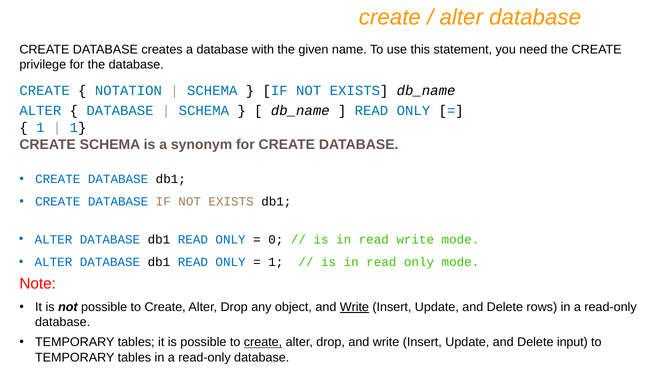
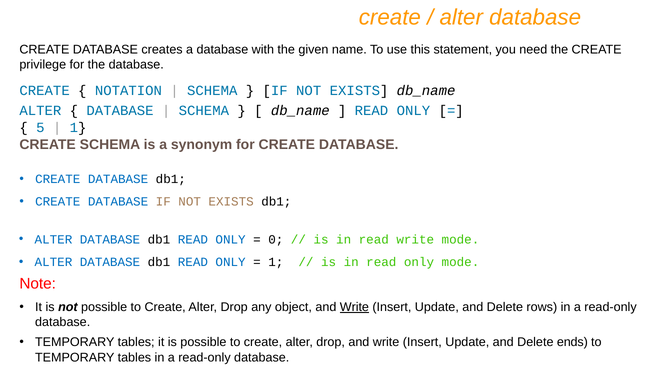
1: 1 -> 5 (40, 128)
create underline: present -> none (263, 342)
input: input -> ends (572, 342)
